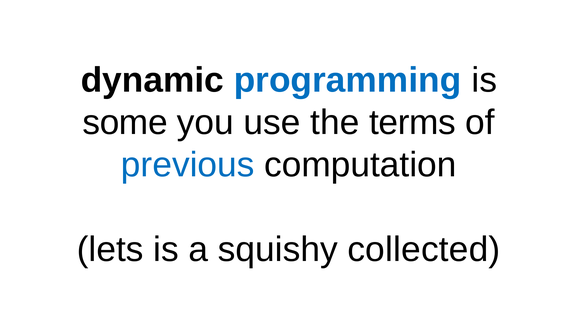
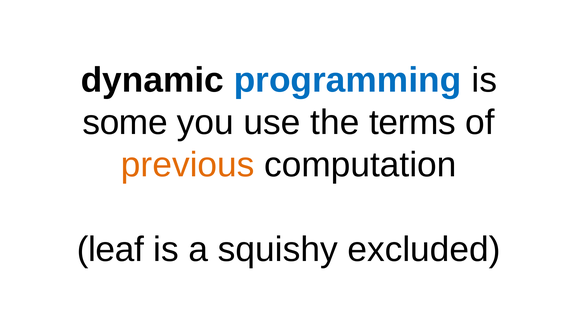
previous colour: blue -> orange (188, 165)
lets: lets -> leaf (110, 250)
collected: collected -> excluded (424, 250)
